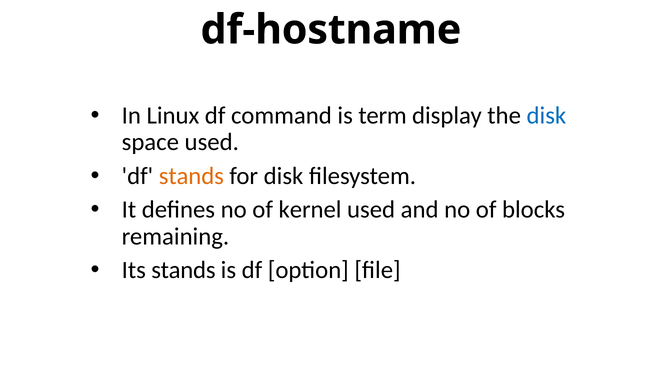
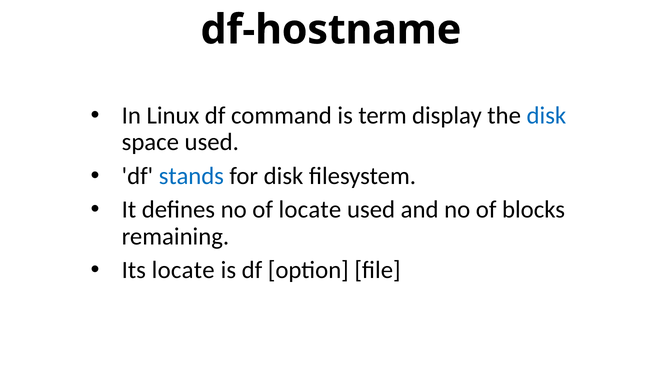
stands colour: orange -> blue (191, 176)
of kernel: kernel -> locate (310, 210)
Its stands: stands -> locate (183, 270)
